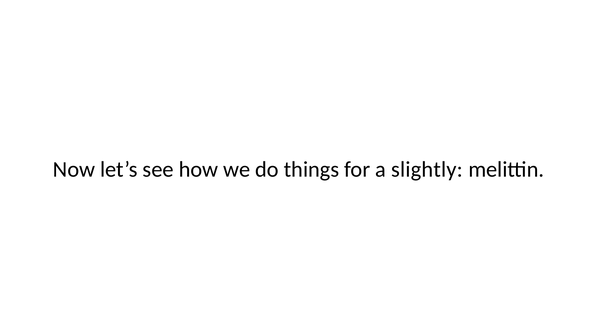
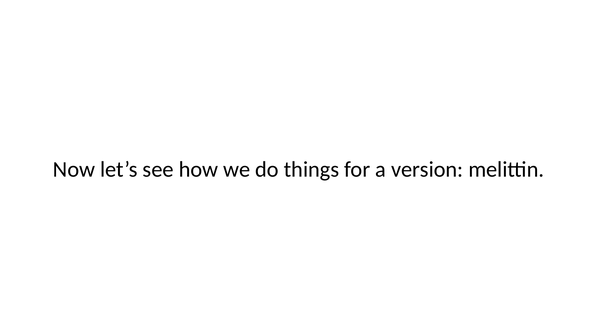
slightly: slightly -> version (427, 169)
